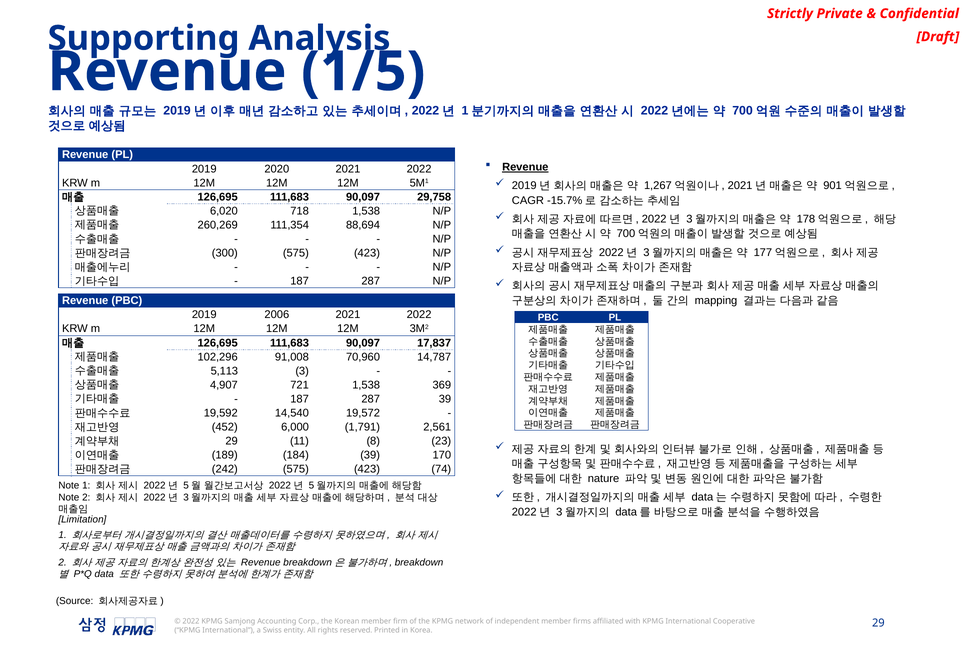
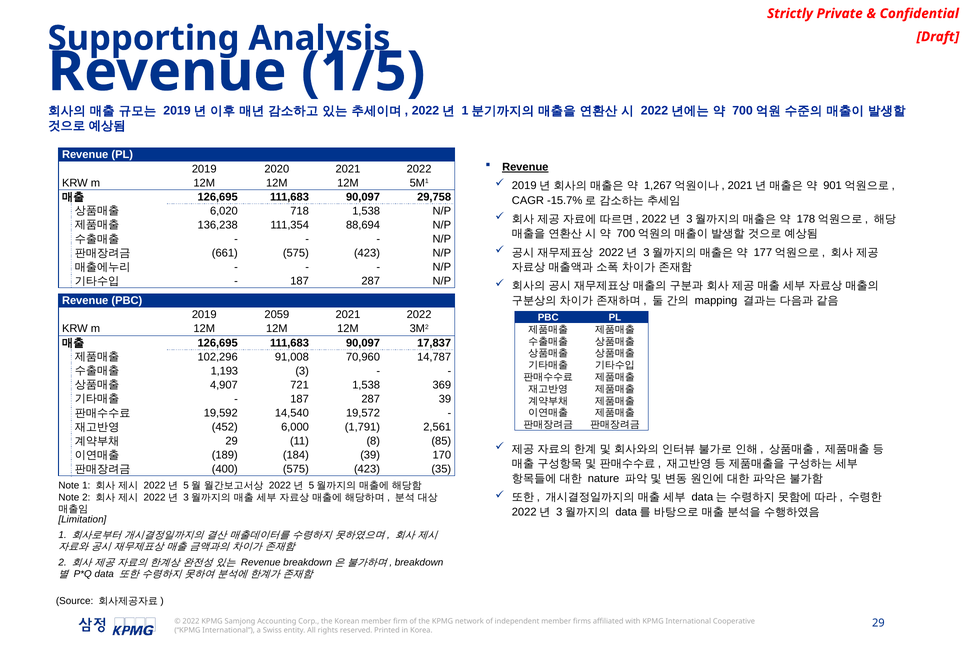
260,269: 260,269 -> 136,238 (218, 225)
300: 300 -> 661 (225, 253)
2006: 2006 -> 2059 (277, 314)
5,113: 5,113 -> 1,193 (224, 371)
23: 23 -> 85 (441, 441)
242: 242 -> 400 (225, 469)
74: 74 -> 35 (441, 469)
